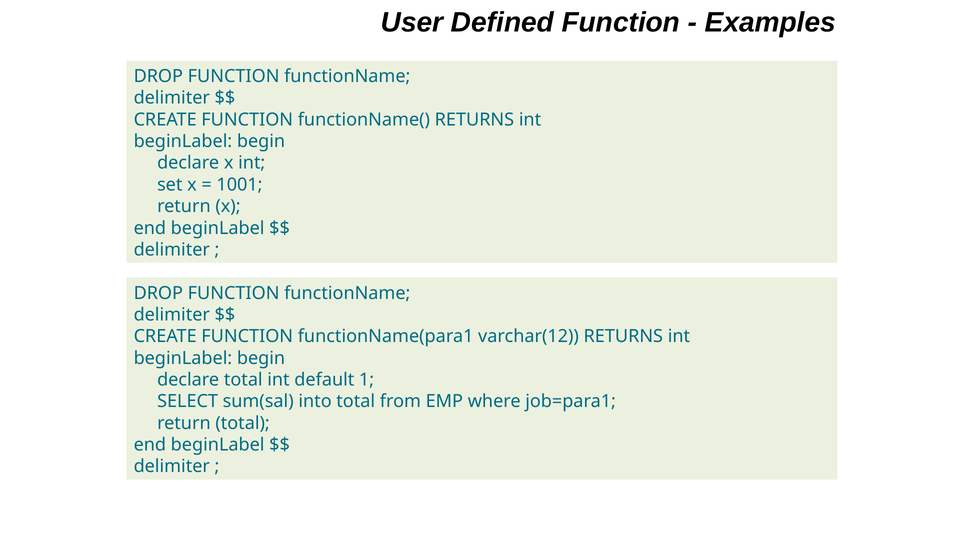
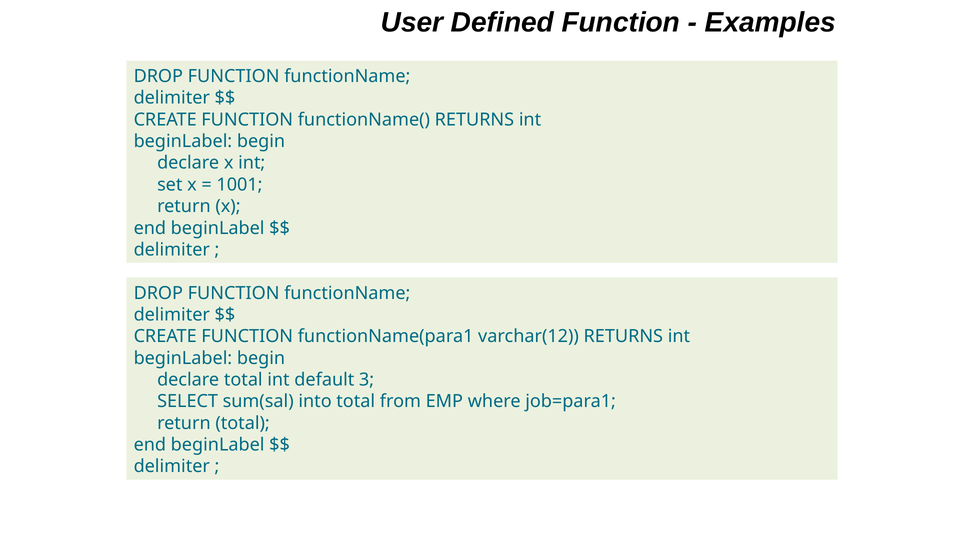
1: 1 -> 3 (367, 380)
